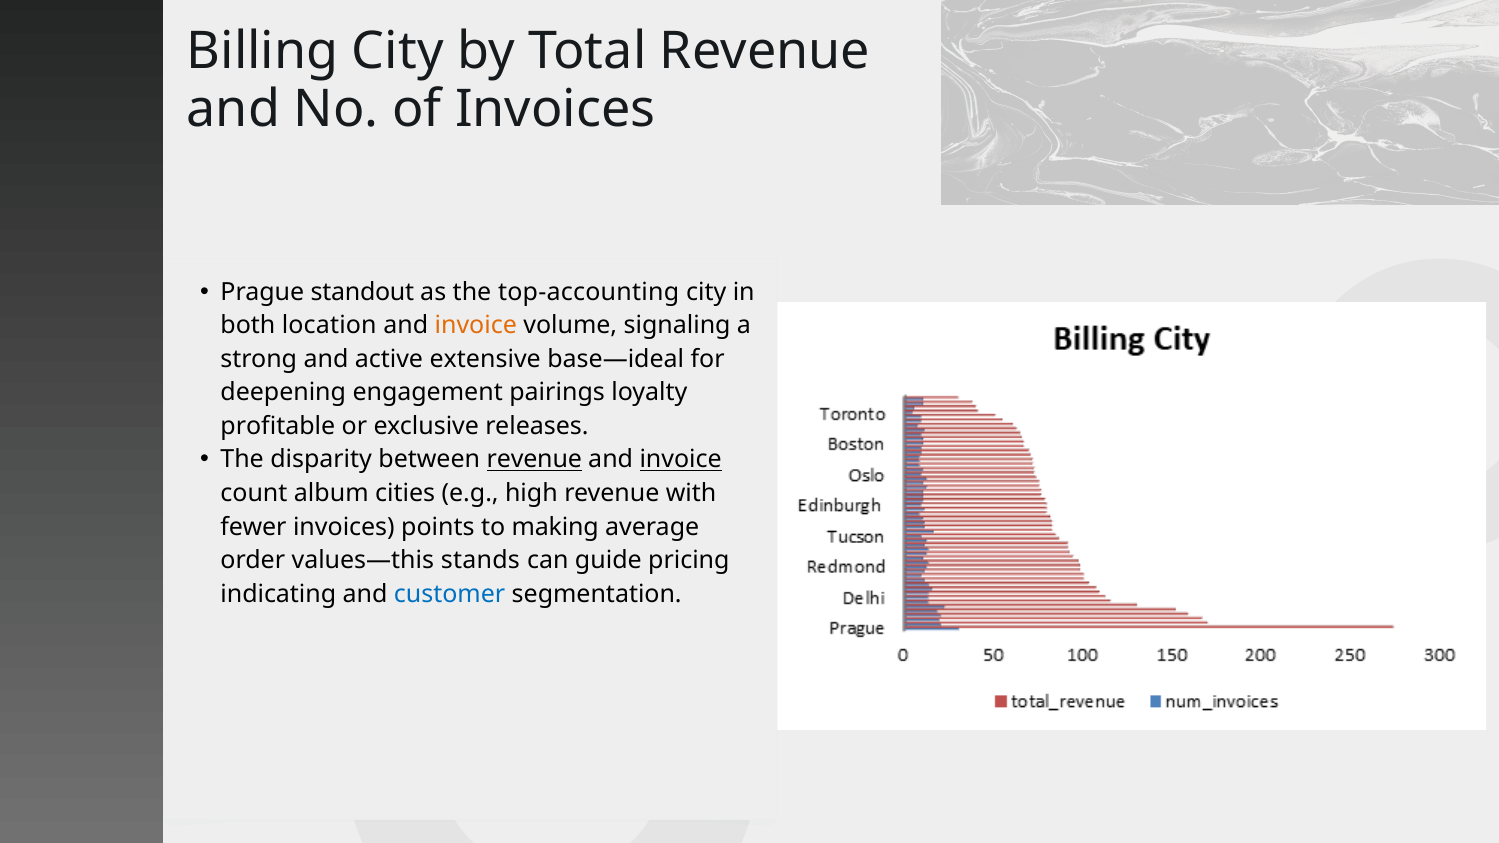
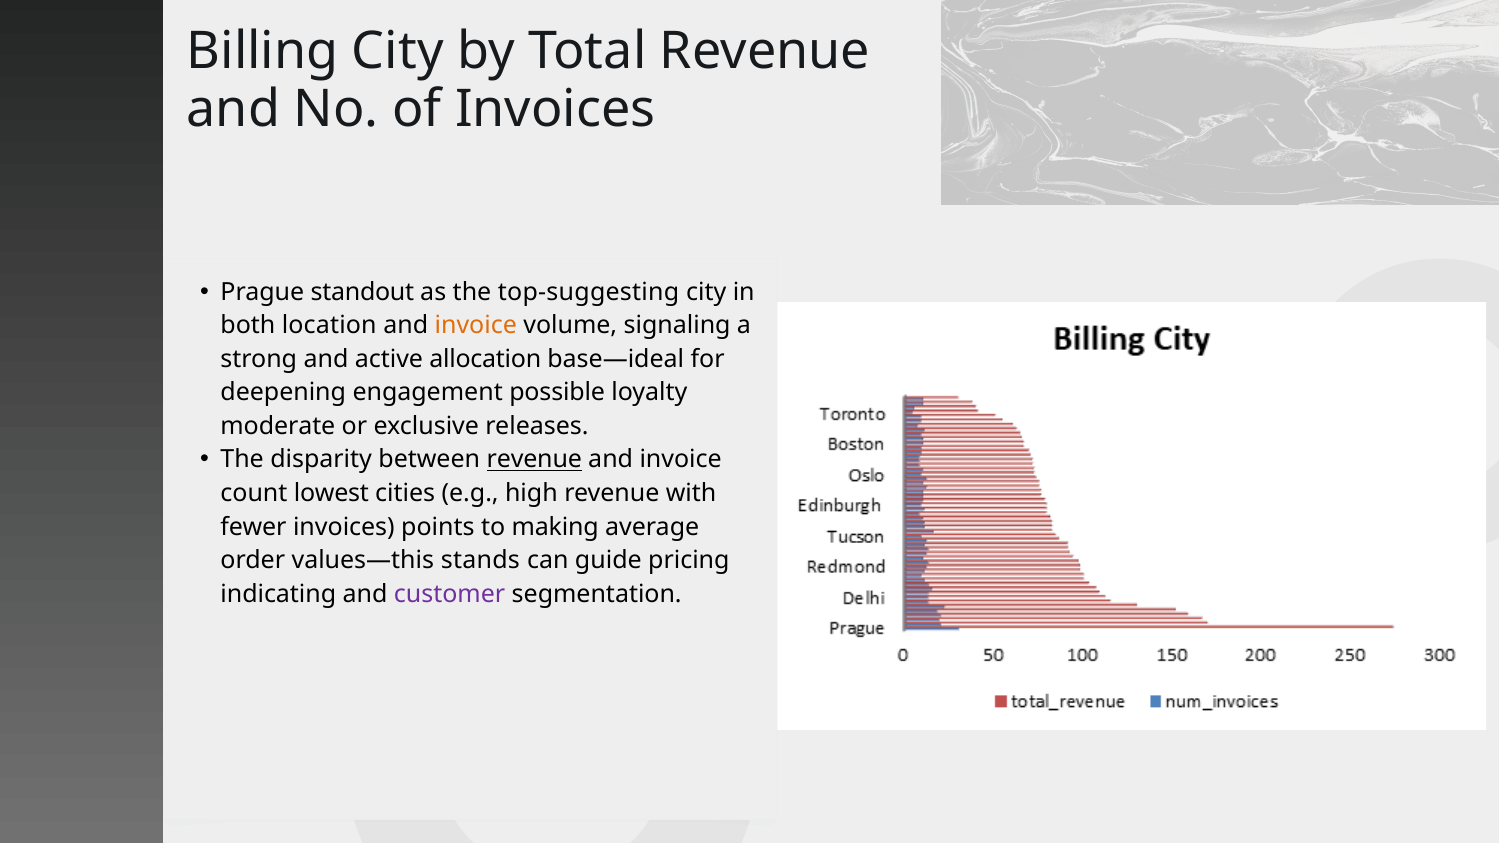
top-accounting: top-accounting -> top-suggesting (589, 292)
extensive: extensive -> allocation (485, 359)
pairings: pairings -> possible (557, 393)
profitable: profitable -> moderate (278, 426)
invoice underline: present -> none (681, 460)
album: album -> lowest (331, 493)
customer colour: blue -> purple (450, 594)
